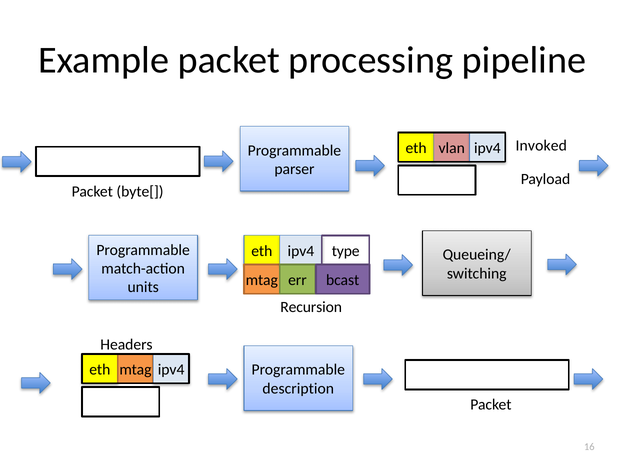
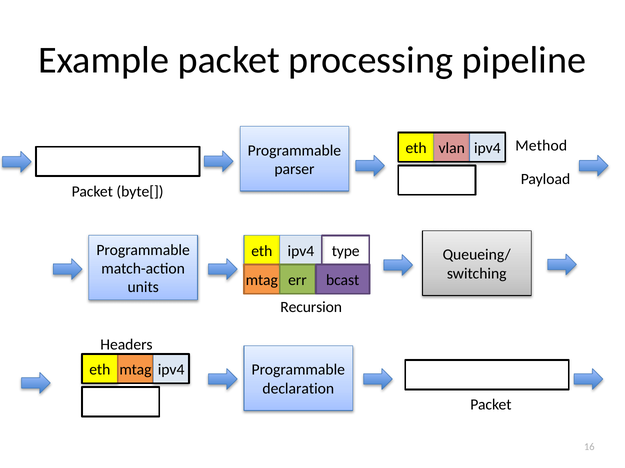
Invoked: Invoked -> Method (541, 146)
description: description -> declaration (298, 389)
